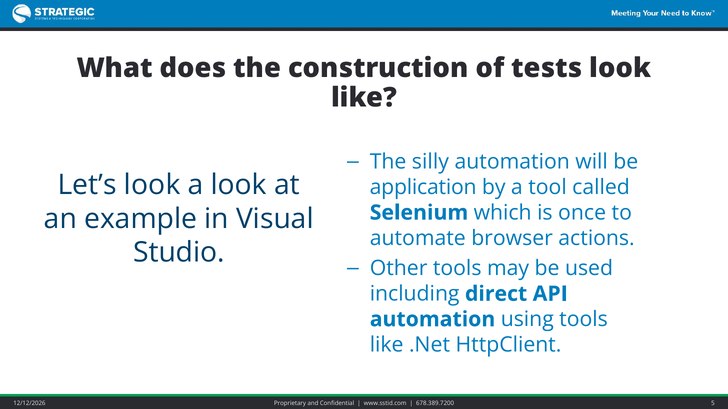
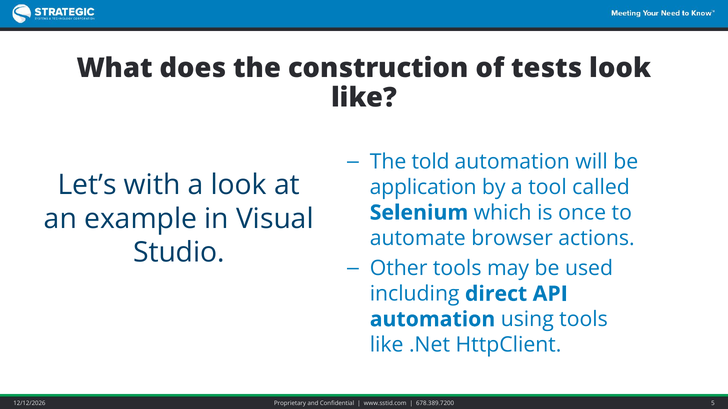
silly: silly -> told (431, 162)
Let’s look: look -> with (152, 185)
